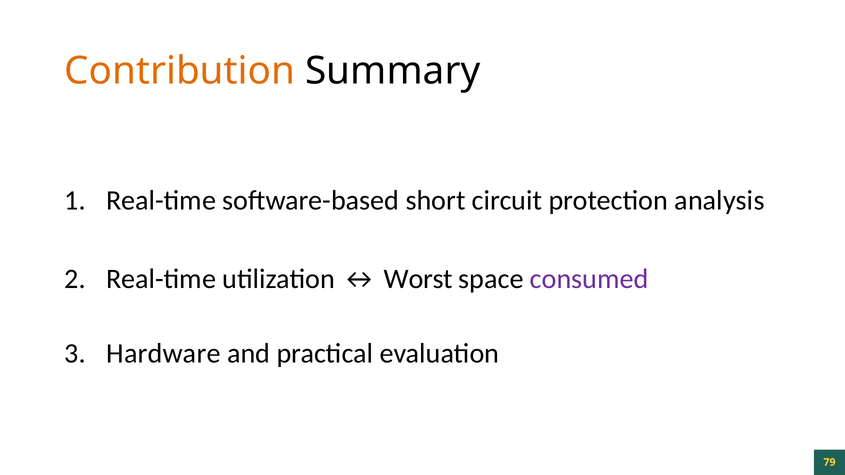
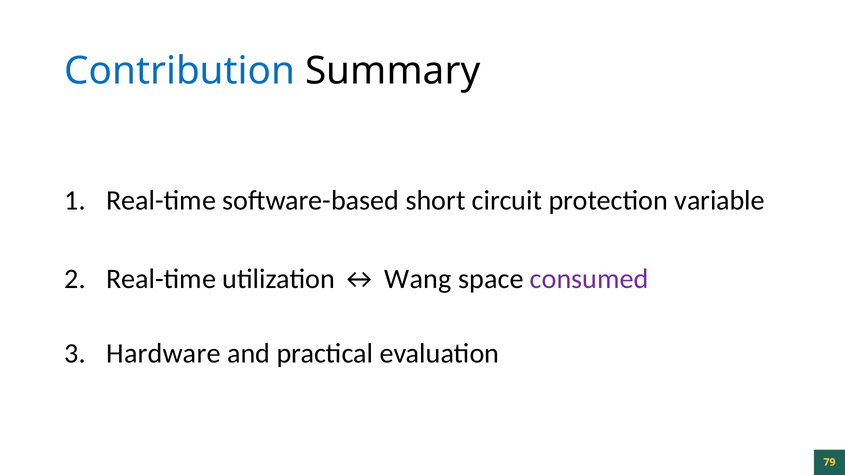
Contribution colour: orange -> blue (180, 71)
analysis: analysis -> variable (720, 201)
Worst: Worst -> Wang (418, 279)
